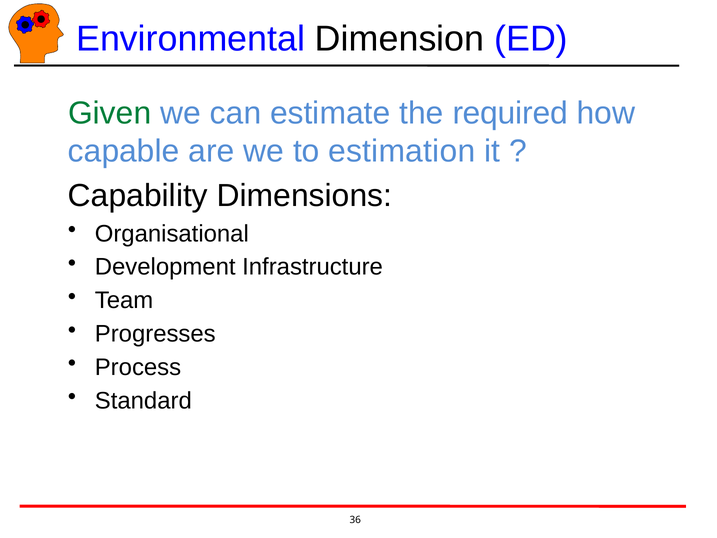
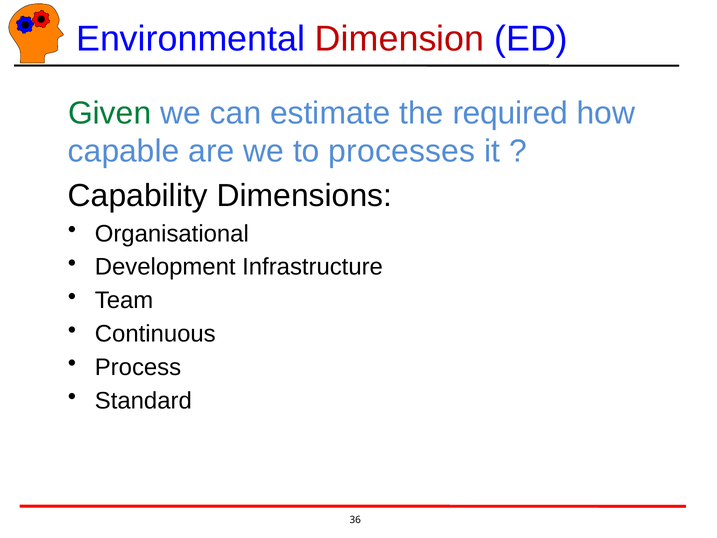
Dimension colour: black -> red (400, 39)
estimation: estimation -> processes (402, 151)
Progresses: Progresses -> Continuous (155, 334)
